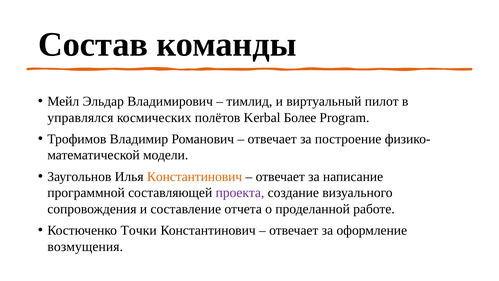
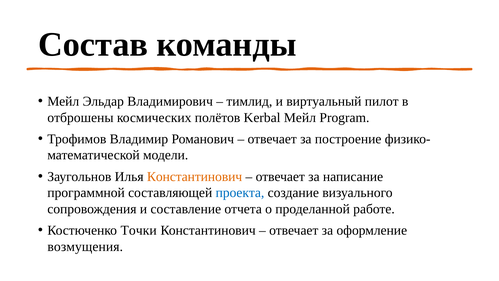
управлялся: управлялся -> отброшены (80, 117)
Kerbal Более: Более -> Мейл (300, 117)
проекта colour: purple -> blue (240, 193)
